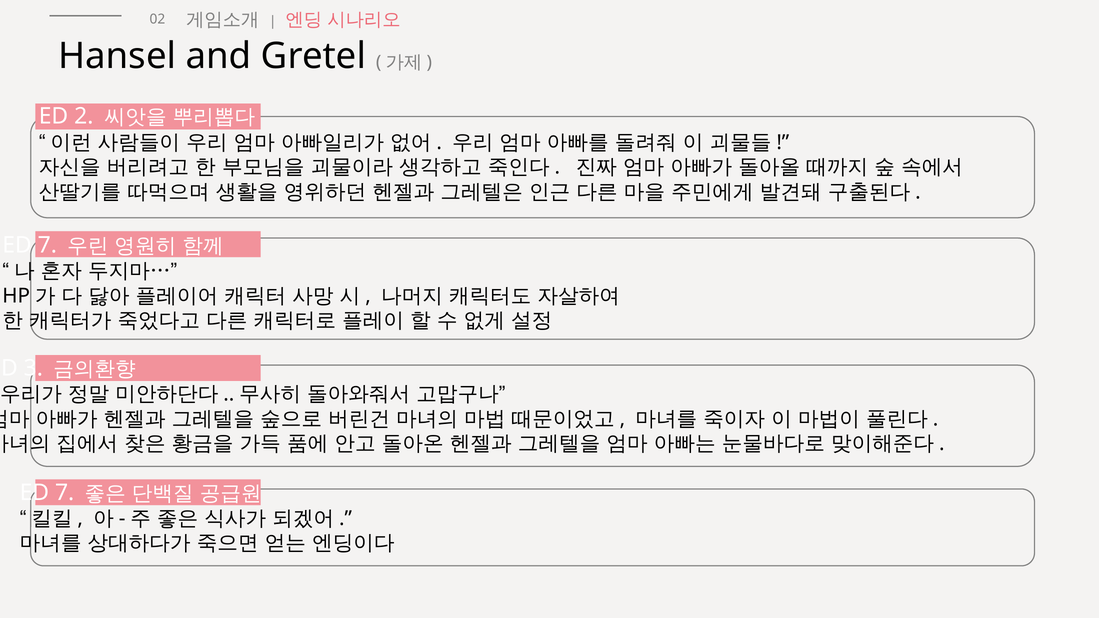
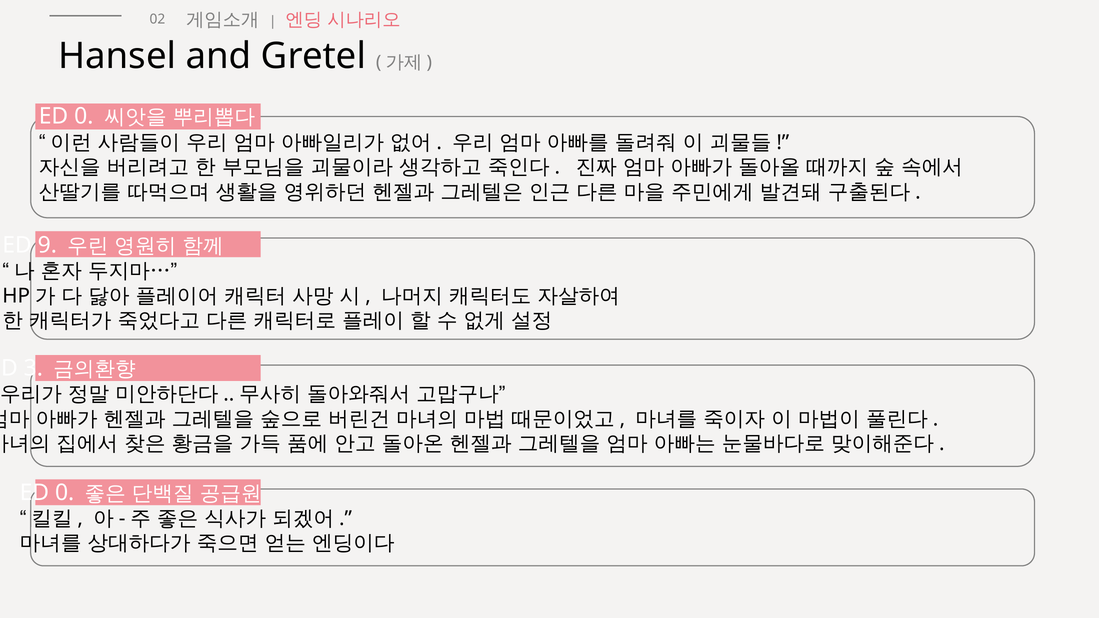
2: 2 -> 0 (84, 116)
7: 7 -> 9 (47, 245)
7: 7 -> 0 (65, 493)
